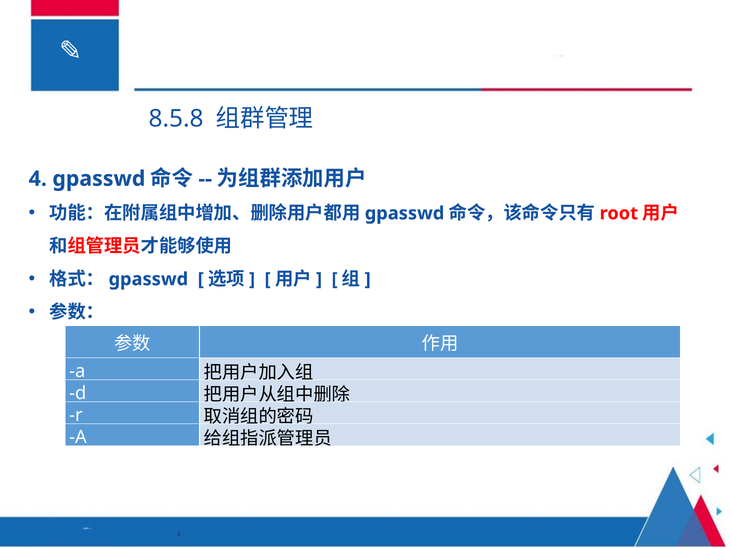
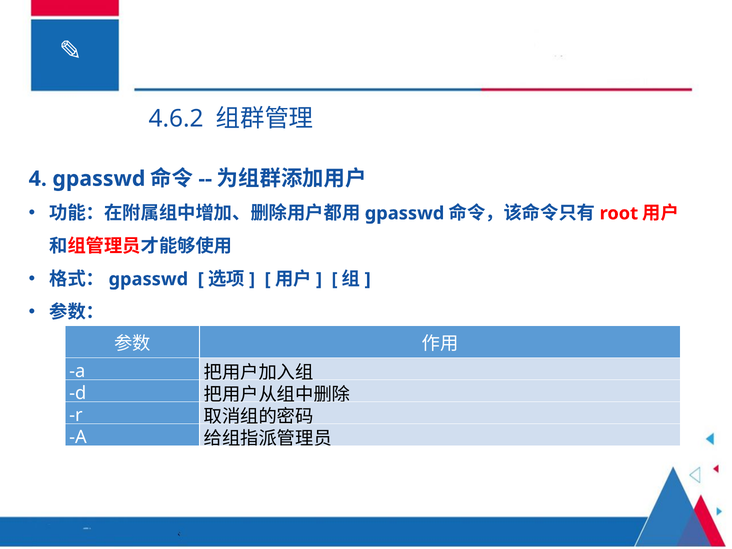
8.5.8: 8.5.8 -> 4.6.2 (176, 119)
